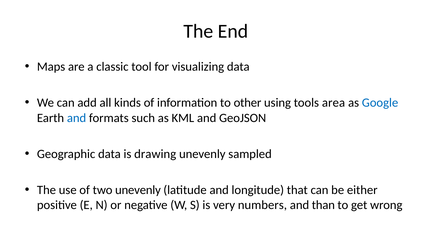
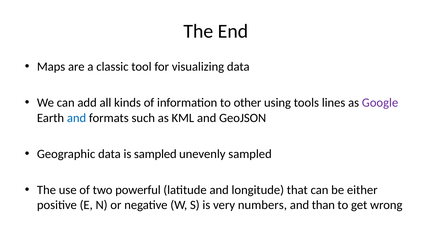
area: area -> lines (334, 103)
Google colour: blue -> purple (380, 103)
is drawing: drawing -> sampled (155, 154)
two unevenly: unevenly -> powerful (138, 190)
